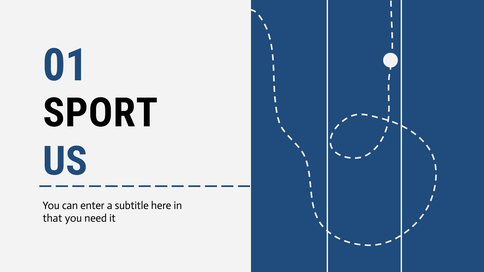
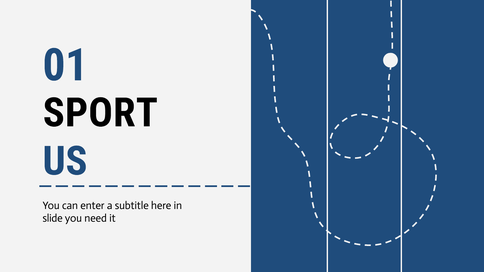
that: that -> slide (53, 219)
